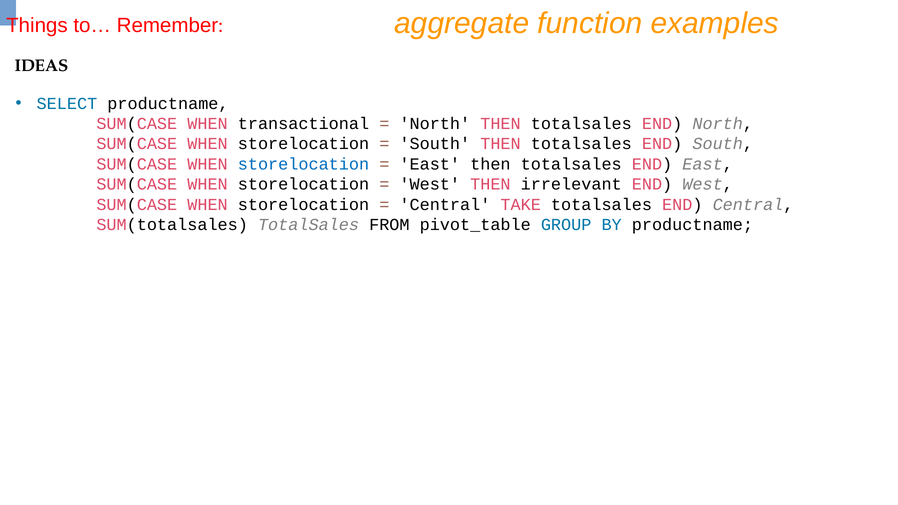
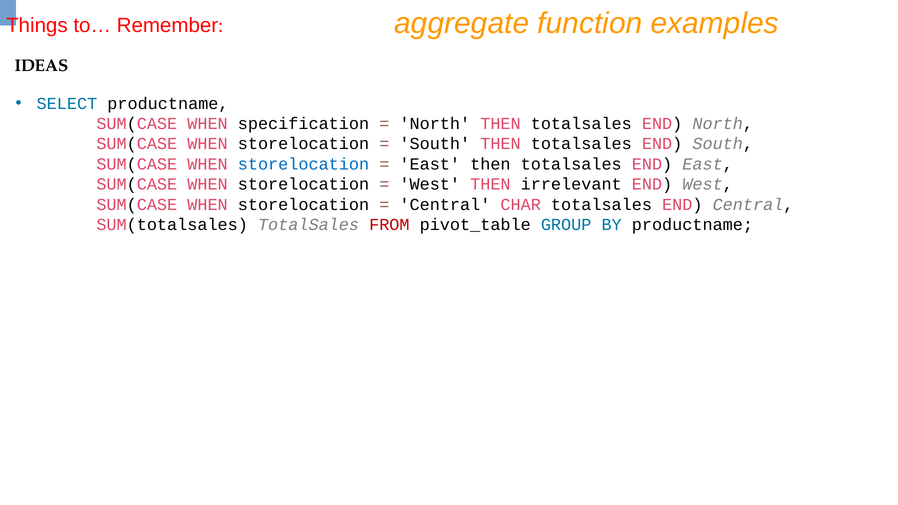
transactional: transactional -> specification (303, 124)
TAKE: TAKE -> CHAR (521, 204)
FROM colour: black -> red (389, 225)
